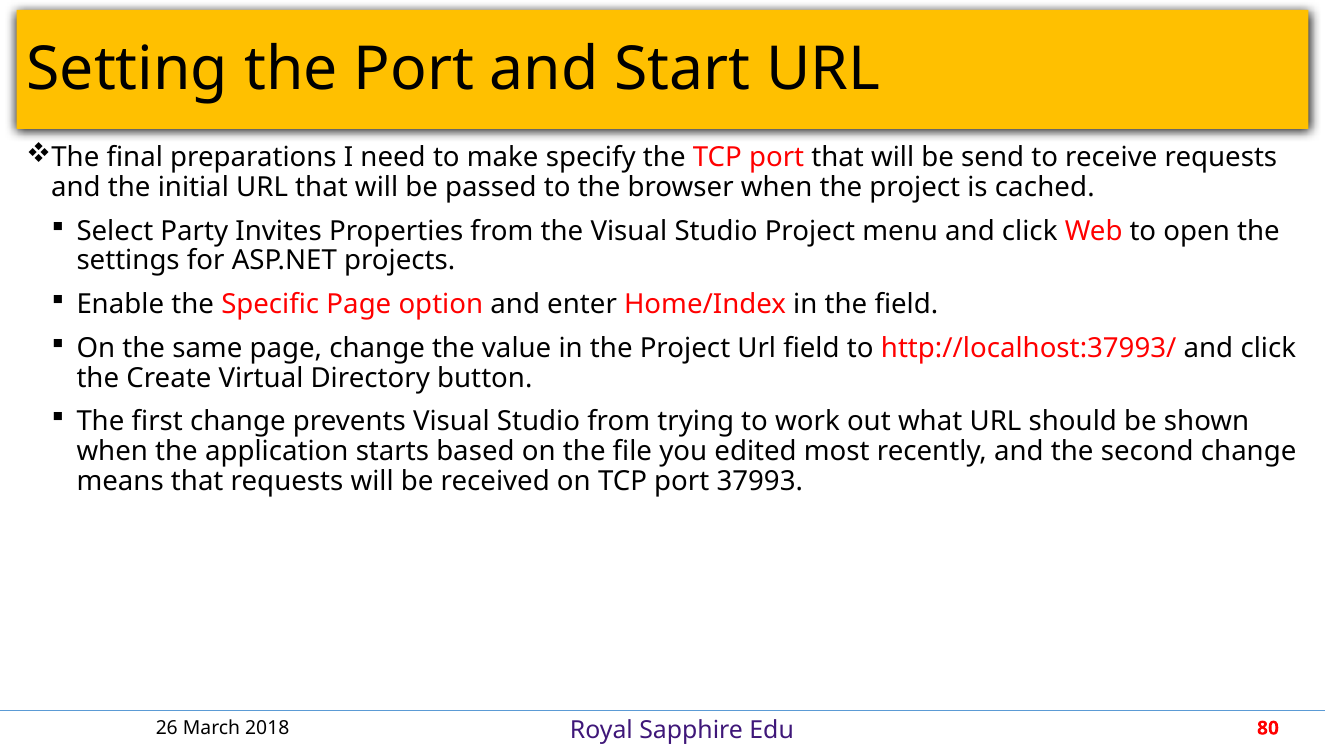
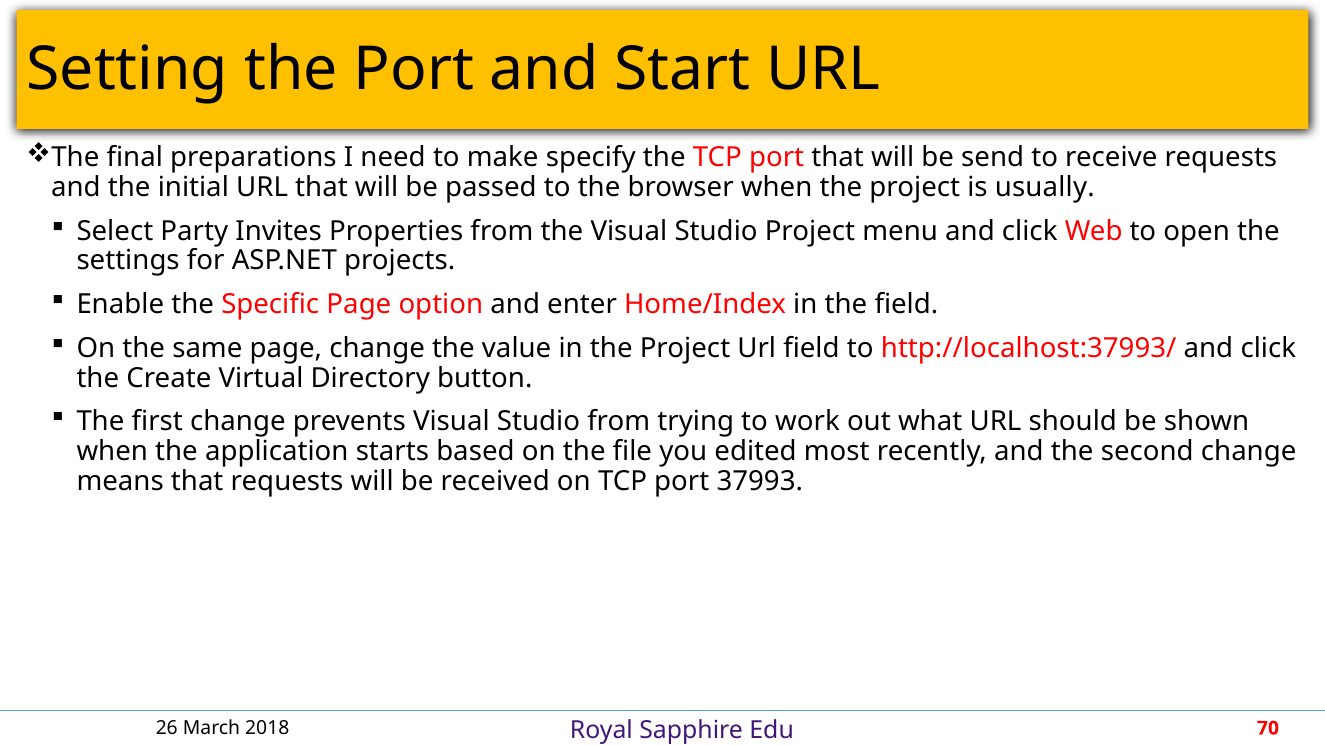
cached: cached -> usually (1045, 187)
80: 80 -> 70 (1268, 728)
